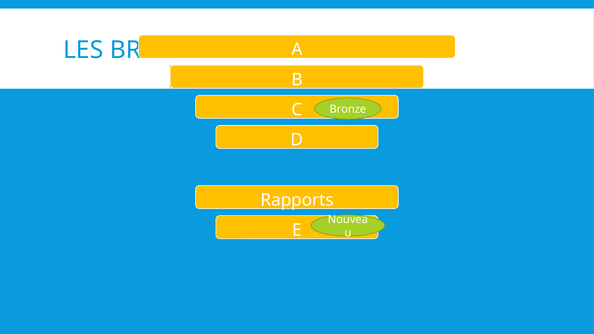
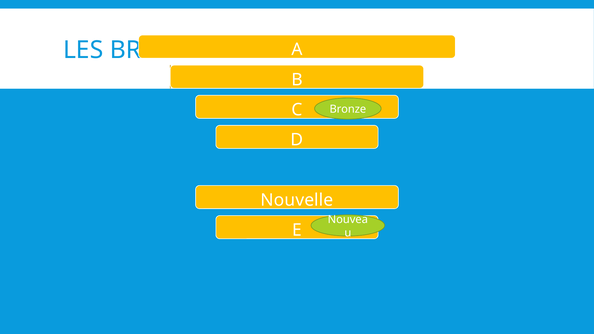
Rapports: Rapports -> Nouvelle (297, 200)
